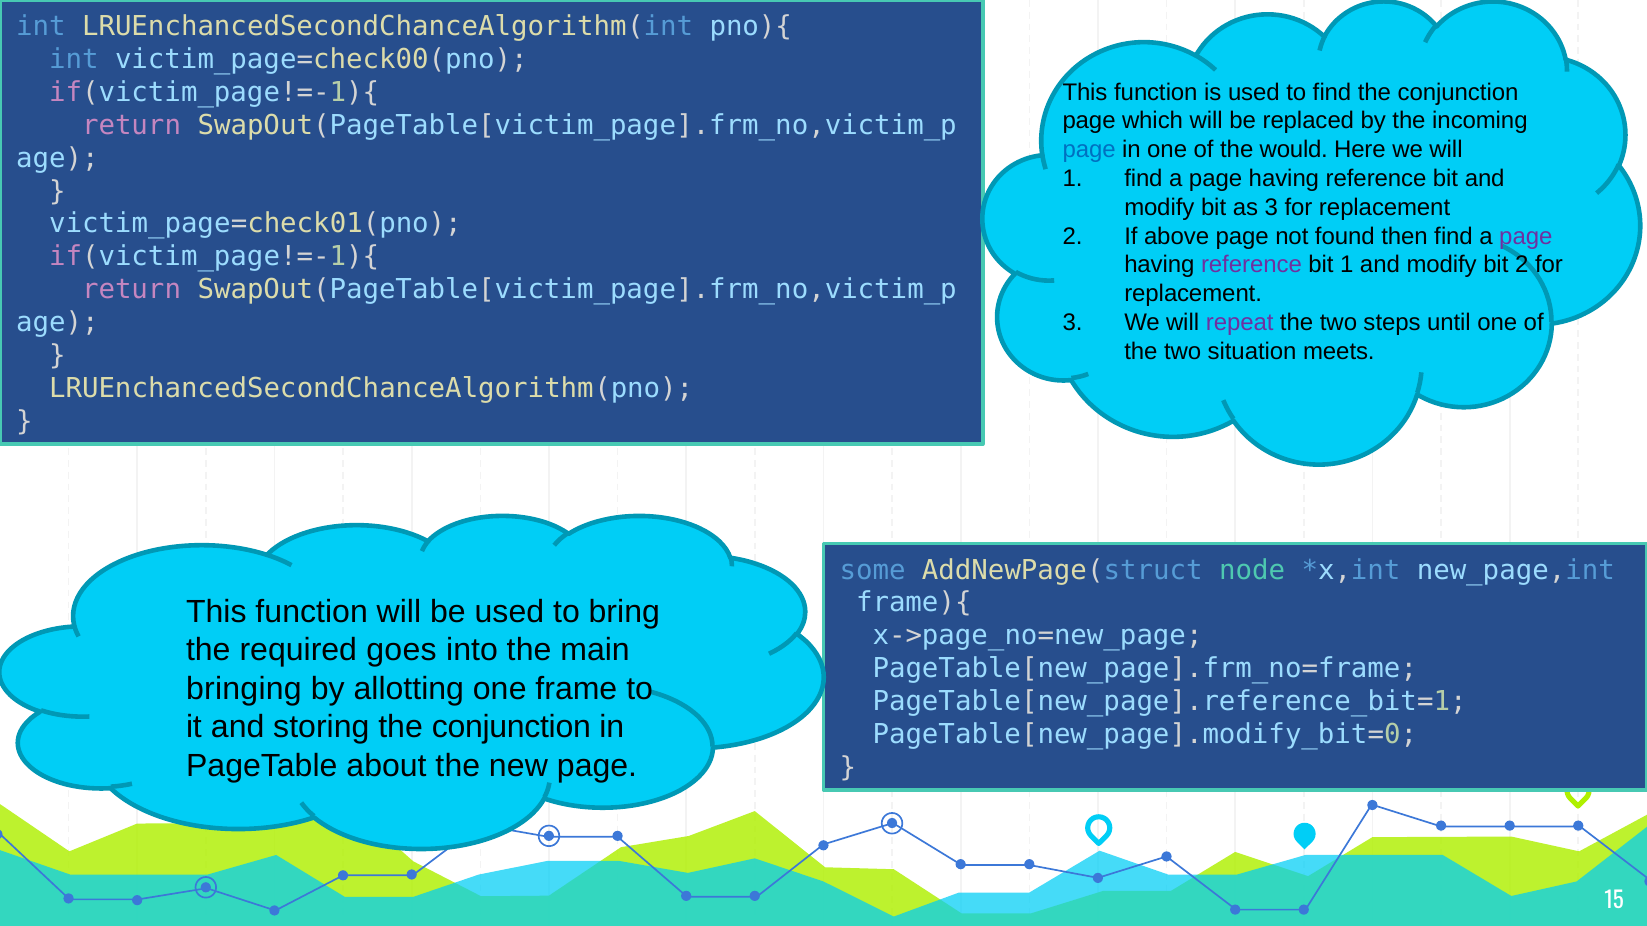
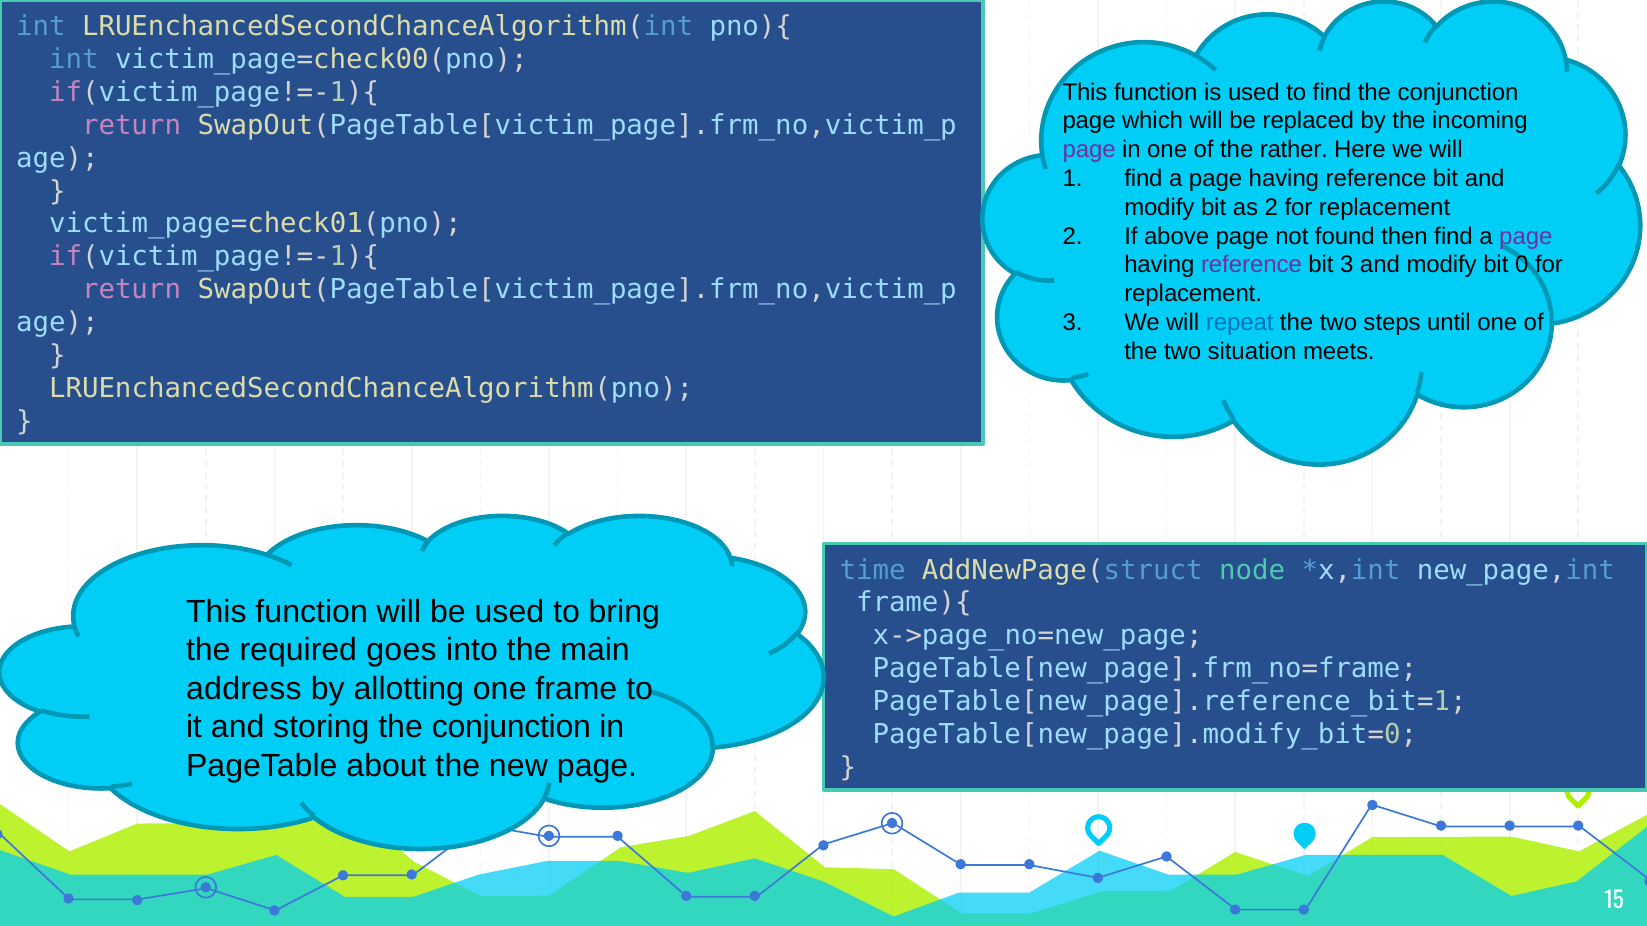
page colour: blue -> purple (1089, 150)
would: would -> rather (1294, 150)
as 3: 3 -> 2 (1271, 207)
bit 1: 1 -> 3 (1347, 265)
bit 2: 2 -> 0 (1522, 265)
repeat colour: purple -> blue (1240, 323)
some: some -> time (873, 570)
bringing: bringing -> address (244, 689)
